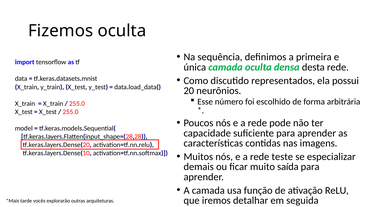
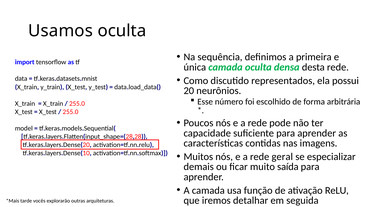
Fizemos: Fizemos -> Usamos (61, 31)
teste: teste -> geral (282, 157)
